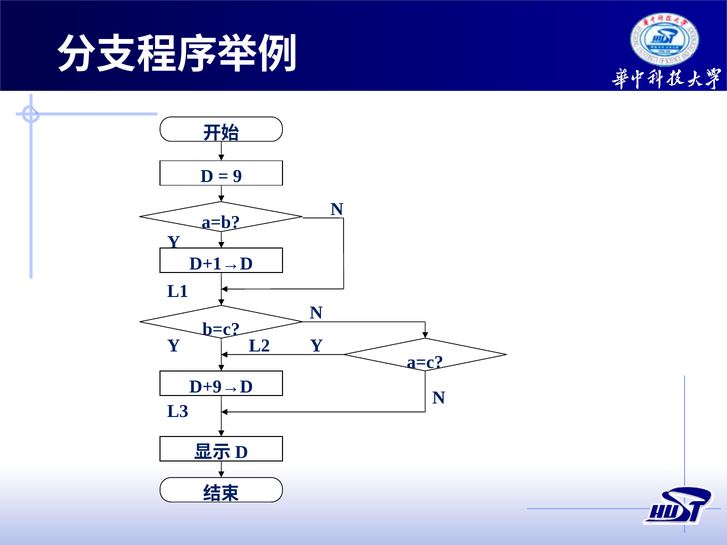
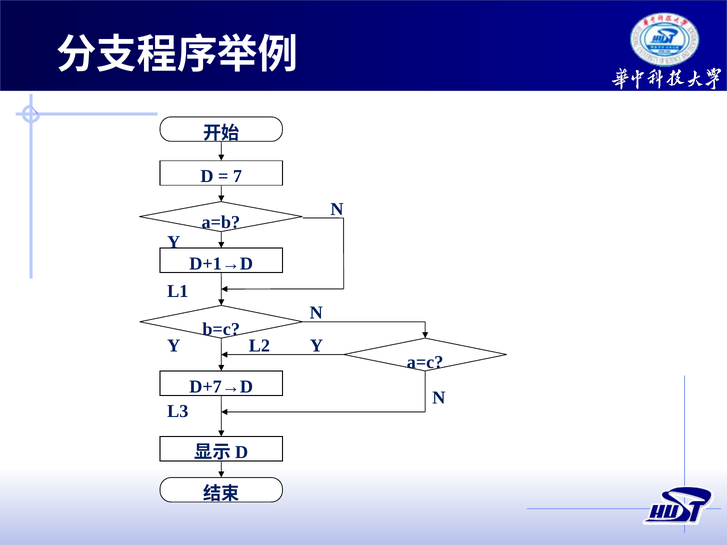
9: 9 -> 7 (237, 176)
D+9→D: D+9→D -> D+7→D (221, 387)
